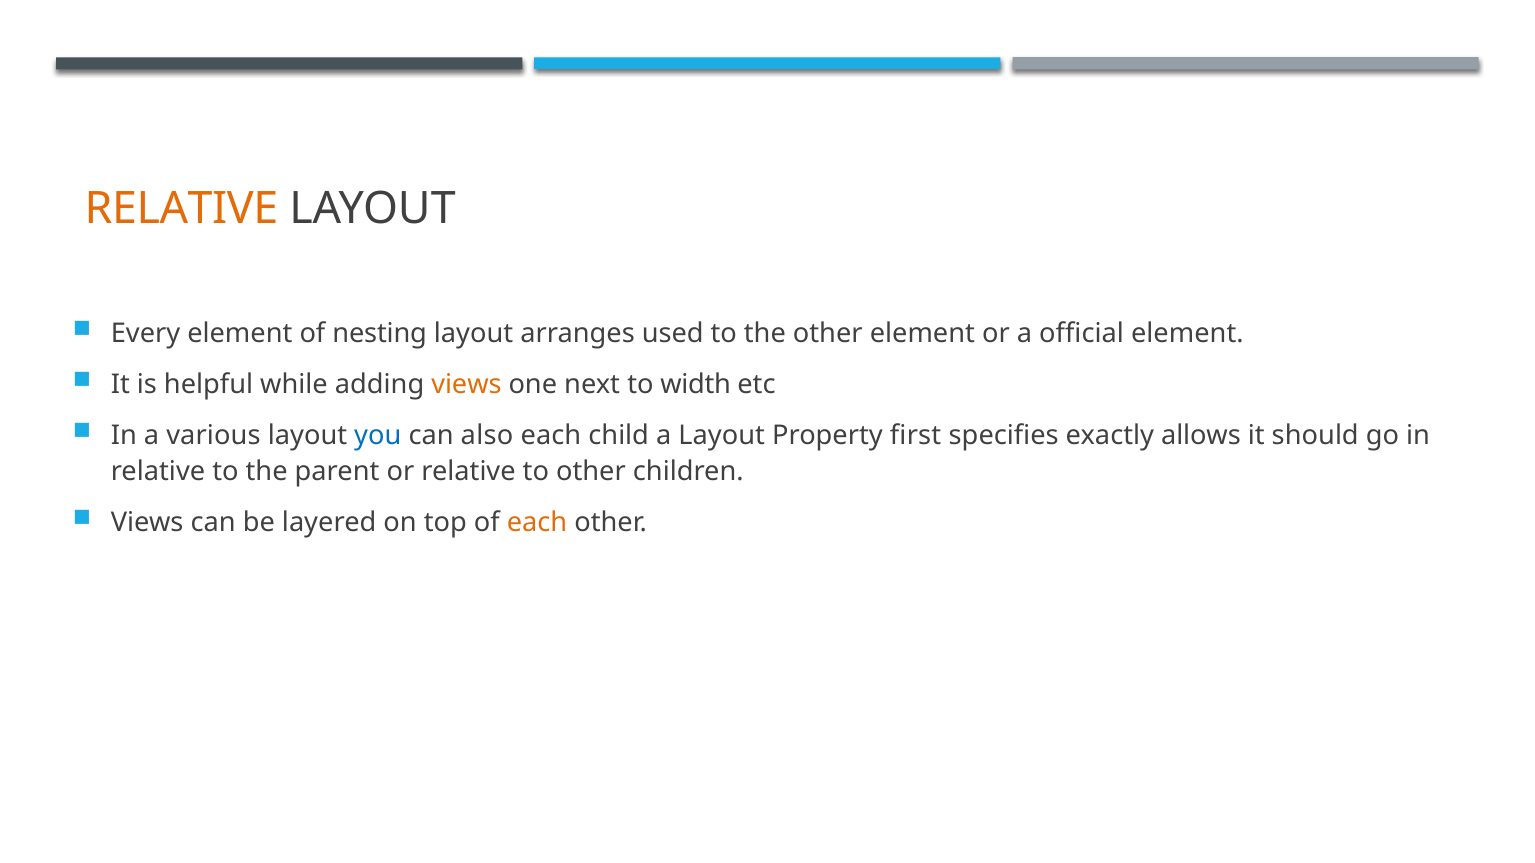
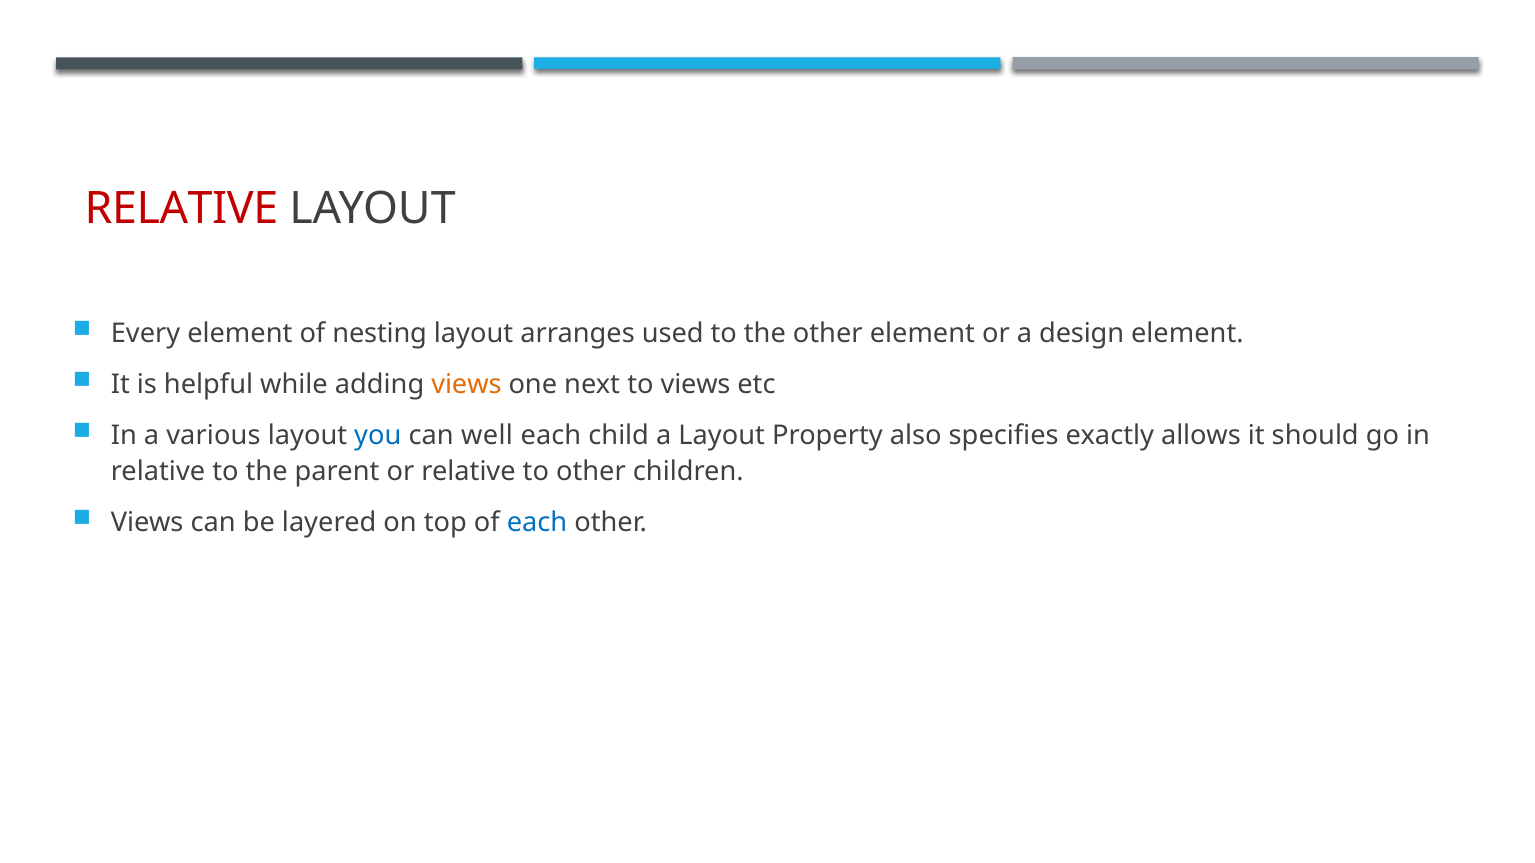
RELATIVE colour: orange -> red (181, 208)
official: official -> design (1082, 334)
to width: width -> views (696, 385)
also: also -> well (487, 436)
first: first -> also (916, 436)
each colour: orange -> blue (537, 522)
